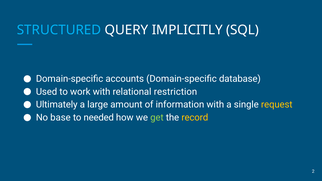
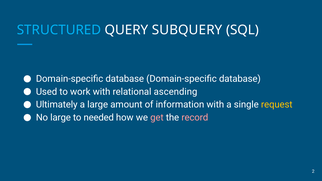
IMPLICITLY: IMPLICITLY -> SUBQUERY (187, 30)
accounts: accounts -> database (125, 79)
restriction: restriction -> ascending (175, 92)
No base: base -> large (61, 118)
get colour: light green -> pink (157, 118)
record colour: yellow -> pink (195, 118)
